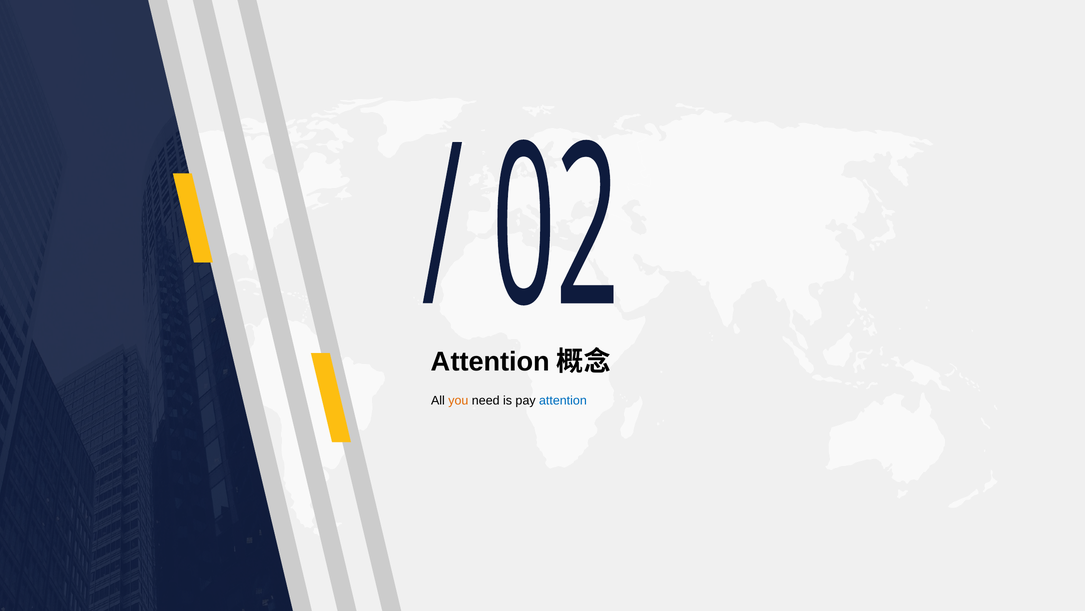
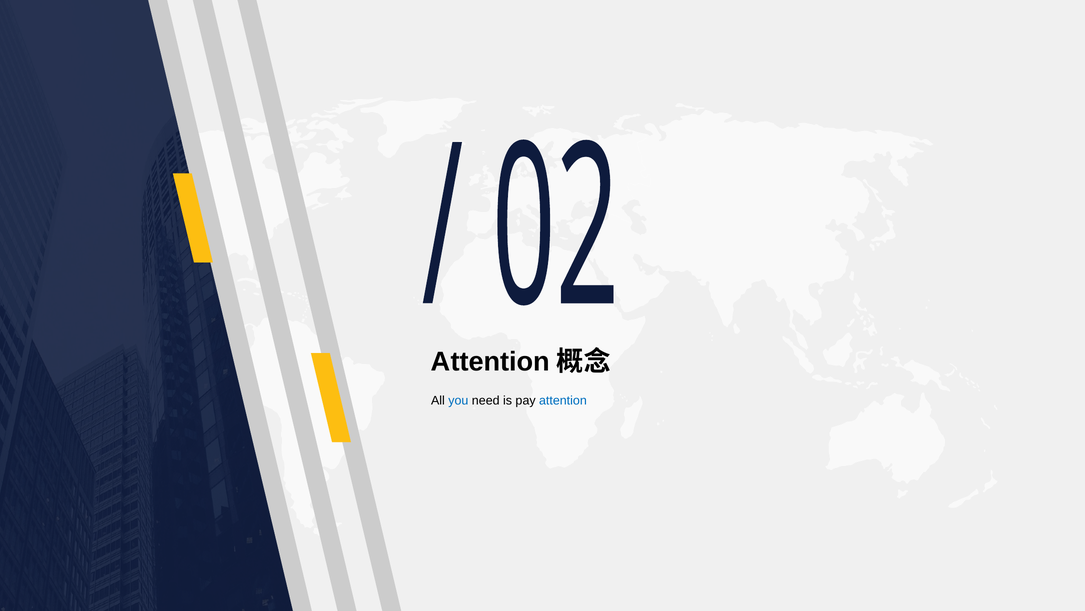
you colour: orange -> blue (458, 400)
